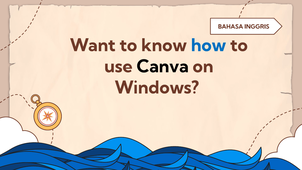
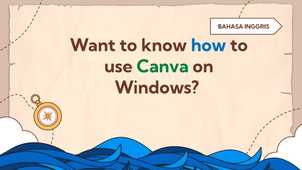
Canva colour: black -> green (163, 66)
